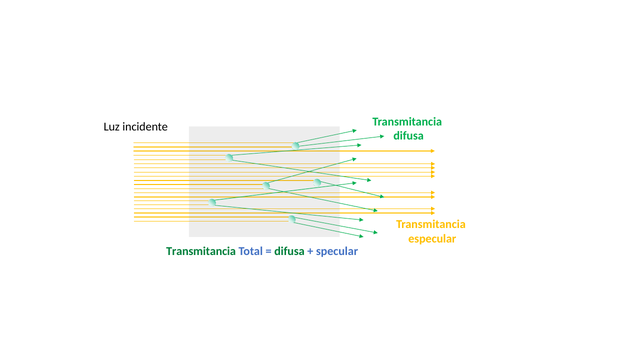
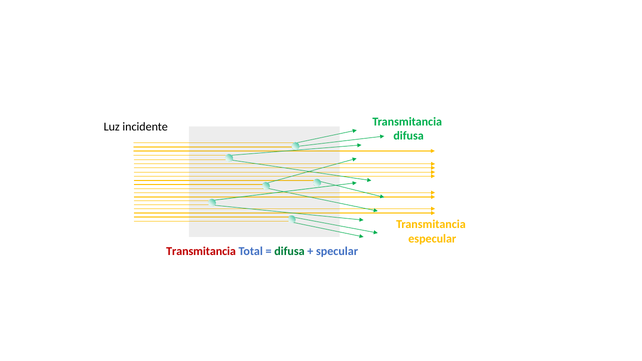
Transmitancia colour: green -> red (201, 251)
